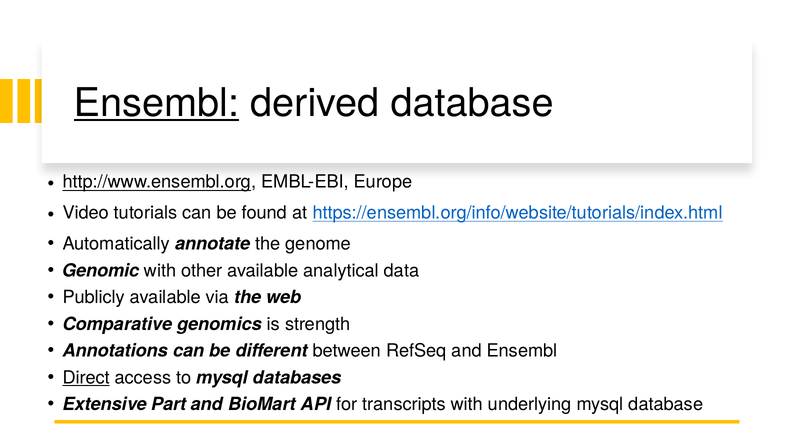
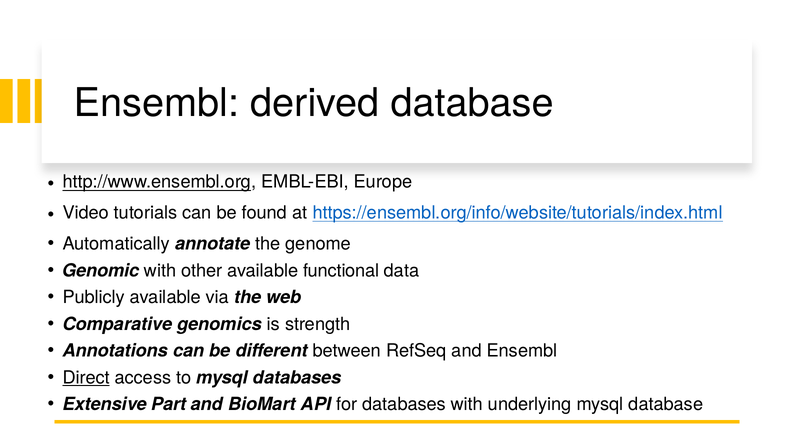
Ensembl underline: present -> none (157, 103)
analytical: analytical -> functional (341, 271)
for transcripts: transcripts -> databases (404, 405)
